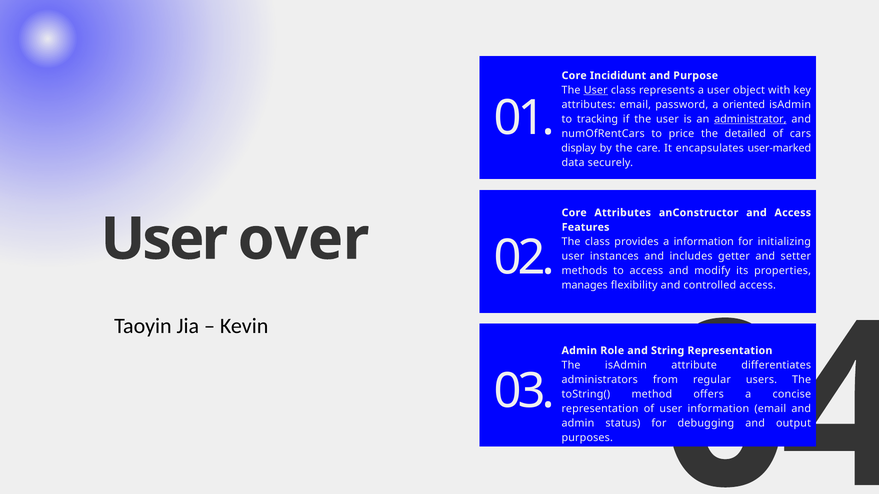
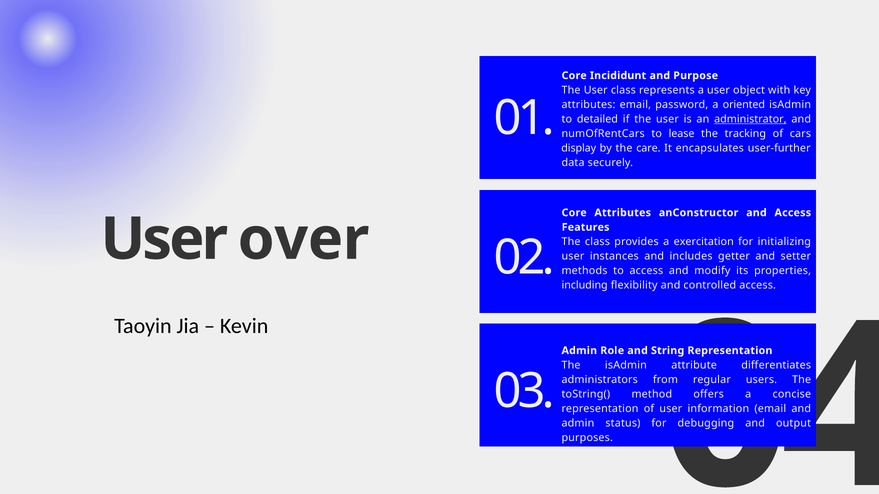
User underline: present -> none (596, 90)
tracking: tracking -> detailed (597, 119)
price: price -> lease (682, 134)
detailed: detailed -> tracking (745, 134)
user-marked: user-marked -> user-further (779, 148)
a information: information -> exercitation (704, 242)
manages: manages -> including (585, 285)
